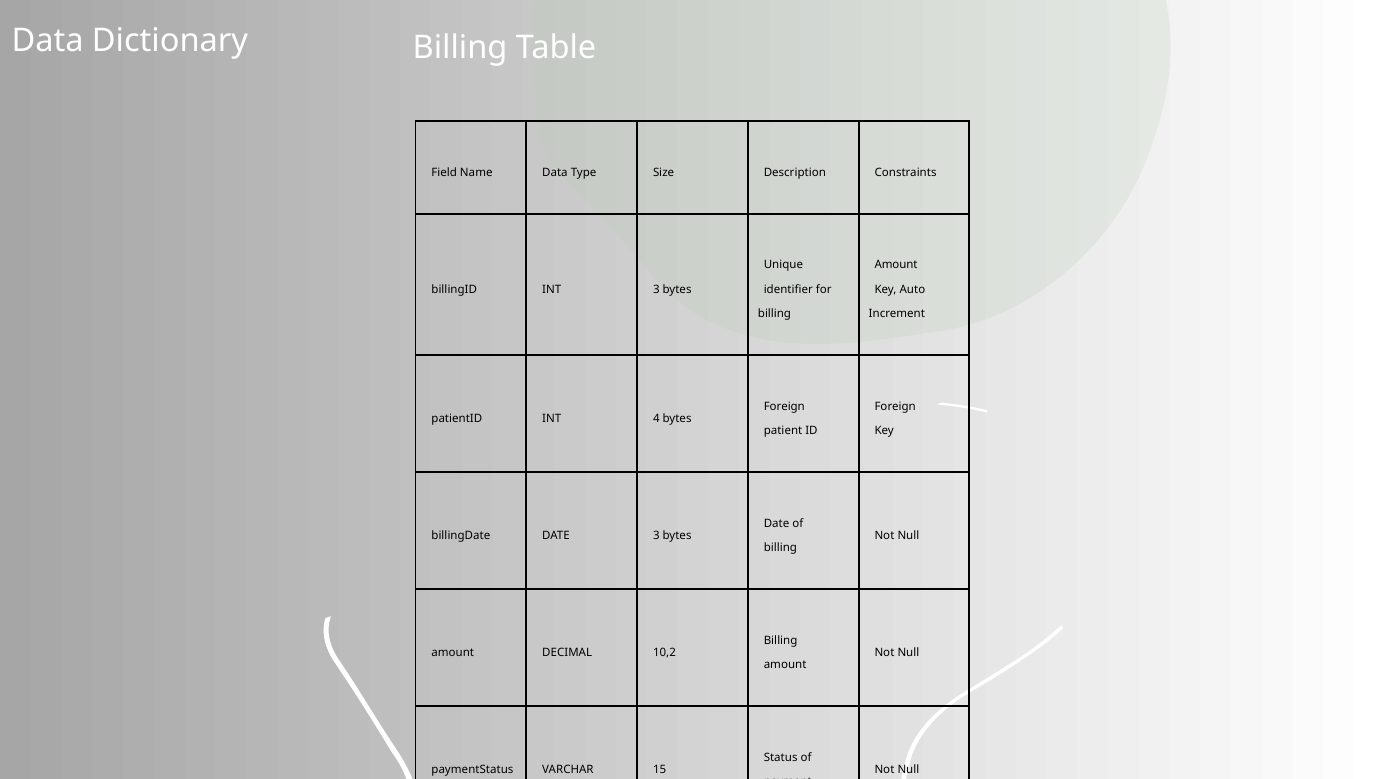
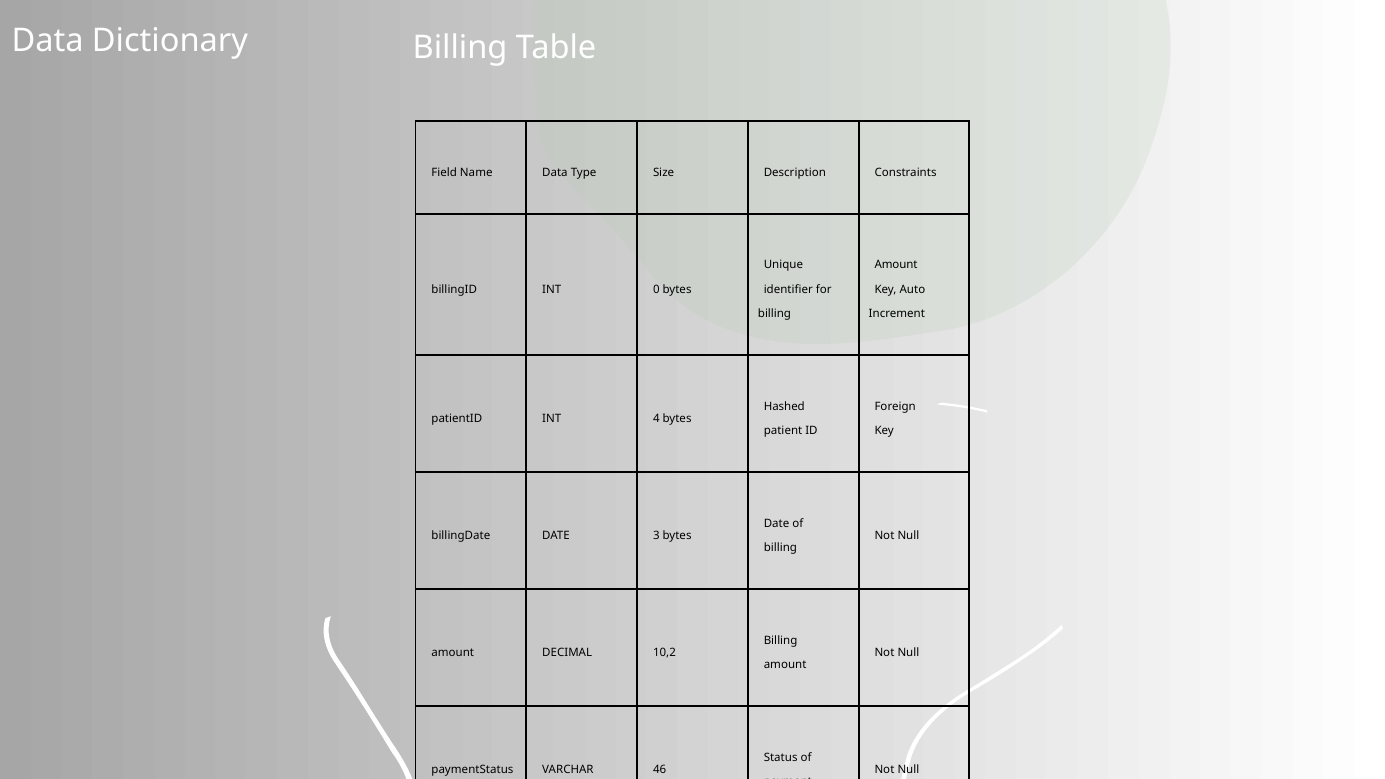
INT 3: 3 -> 0 (656, 289)
Foreign: Foreign -> Hashed (784, 406)
15: 15 -> 46 (660, 769)
